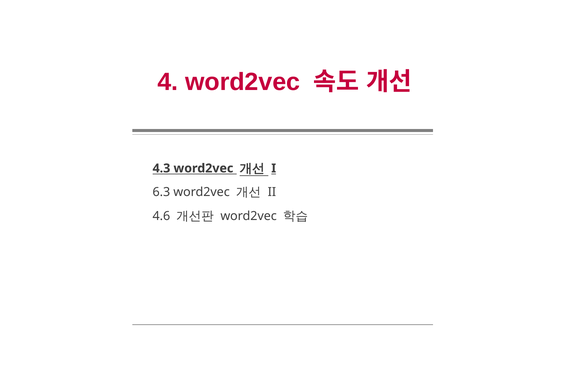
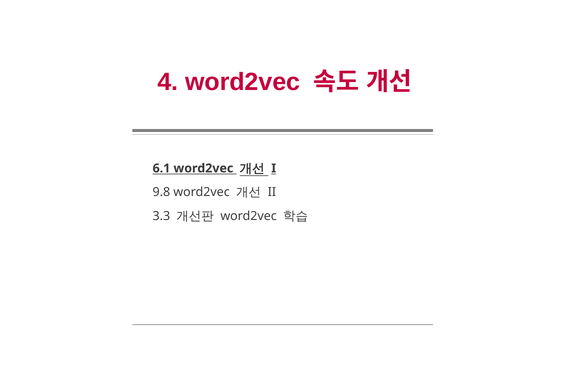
4.3: 4.3 -> 6.1 (161, 168)
6.3: 6.3 -> 9.8 (161, 192)
4.6: 4.6 -> 3.3 (161, 216)
